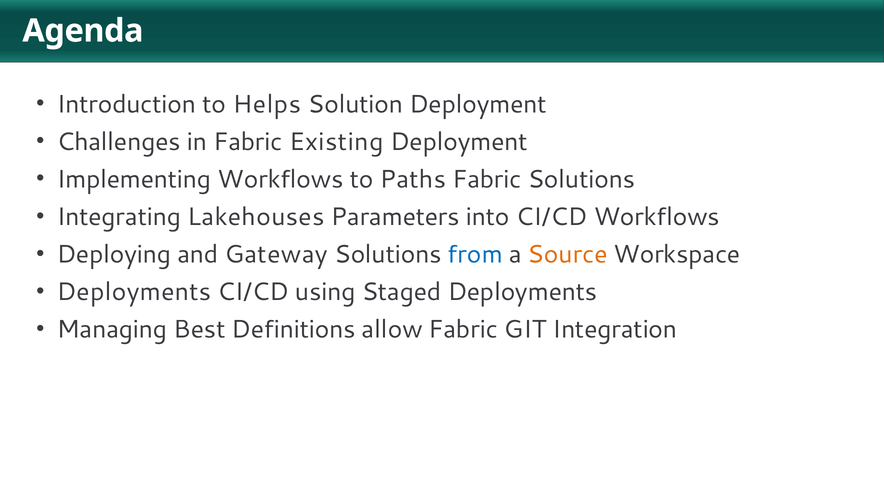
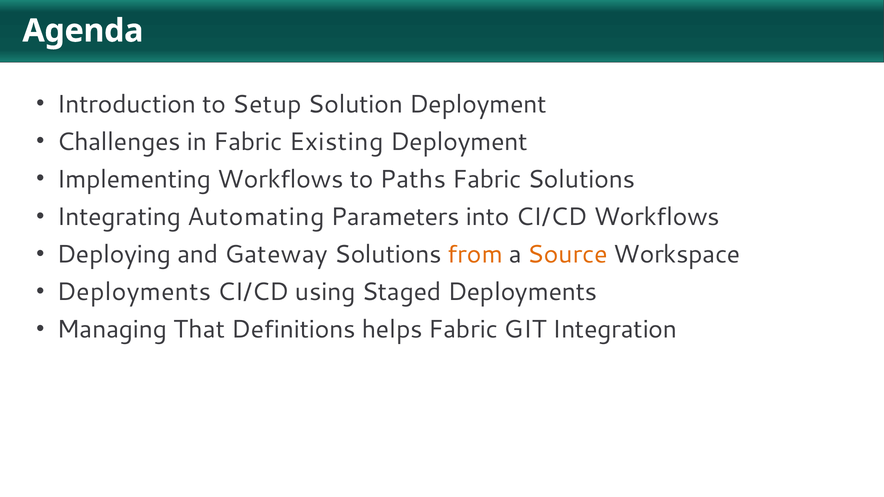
Helps: Helps -> Setup (267, 104)
Lakehouses: Lakehouses -> Automating (256, 217)
from colour: blue -> orange (475, 255)
Best: Best -> That (199, 330)
allow: allow -> helps (392, 330)
